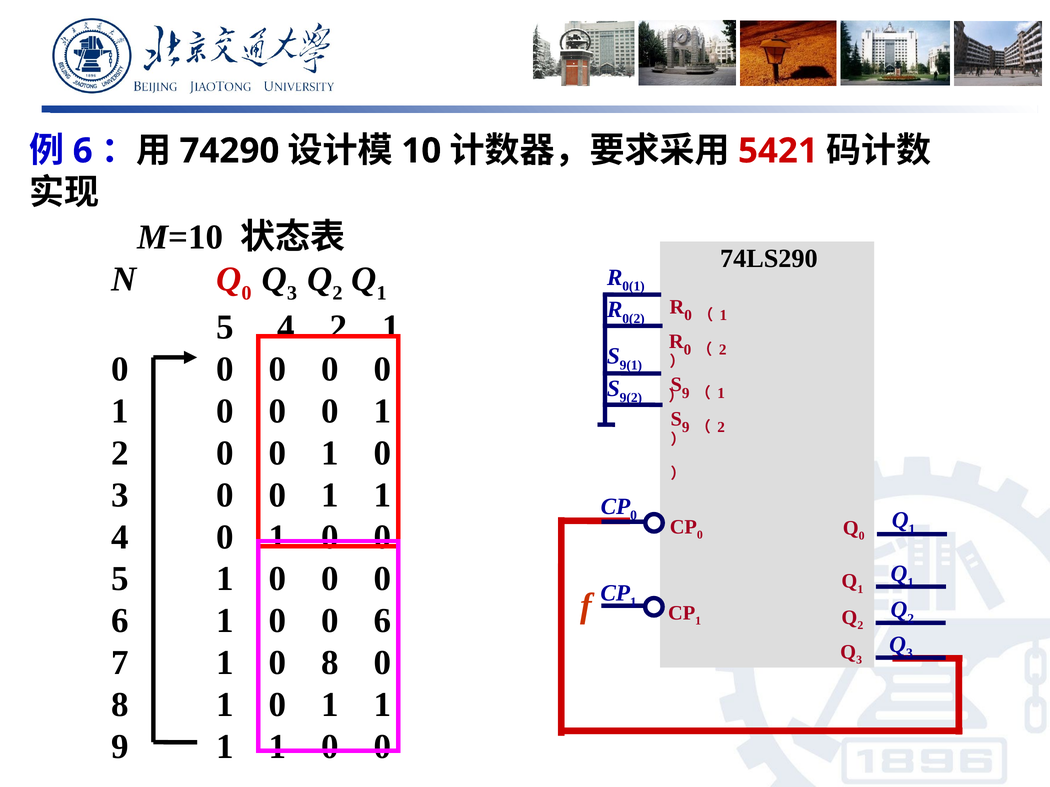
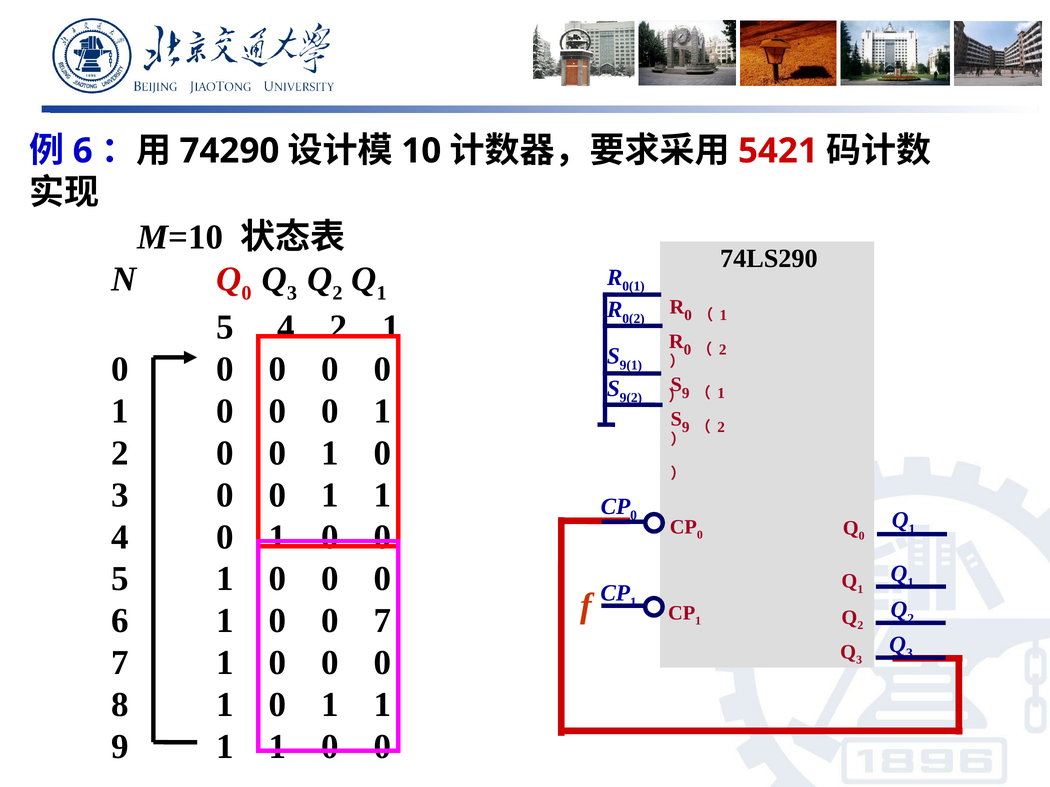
1 0 0 6: 6 -> 7 (382, 621)
7 1 0 8: 8 -> 0 (330, 663)
